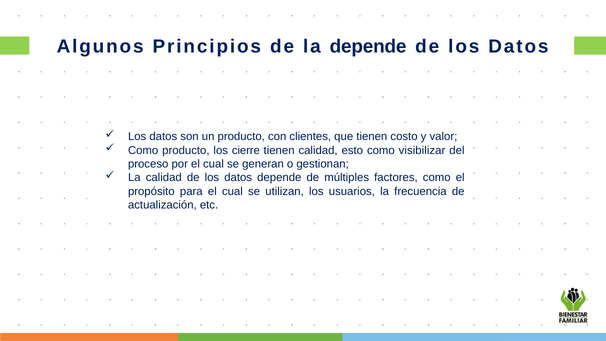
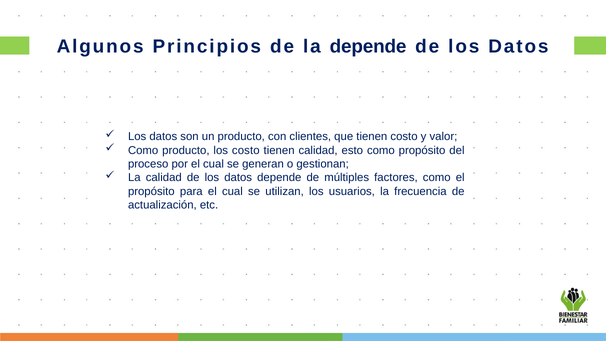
los cierre: cierre -> costo (246, 150)
como visibilizar: visibilizar -> propósito (422, 150)
